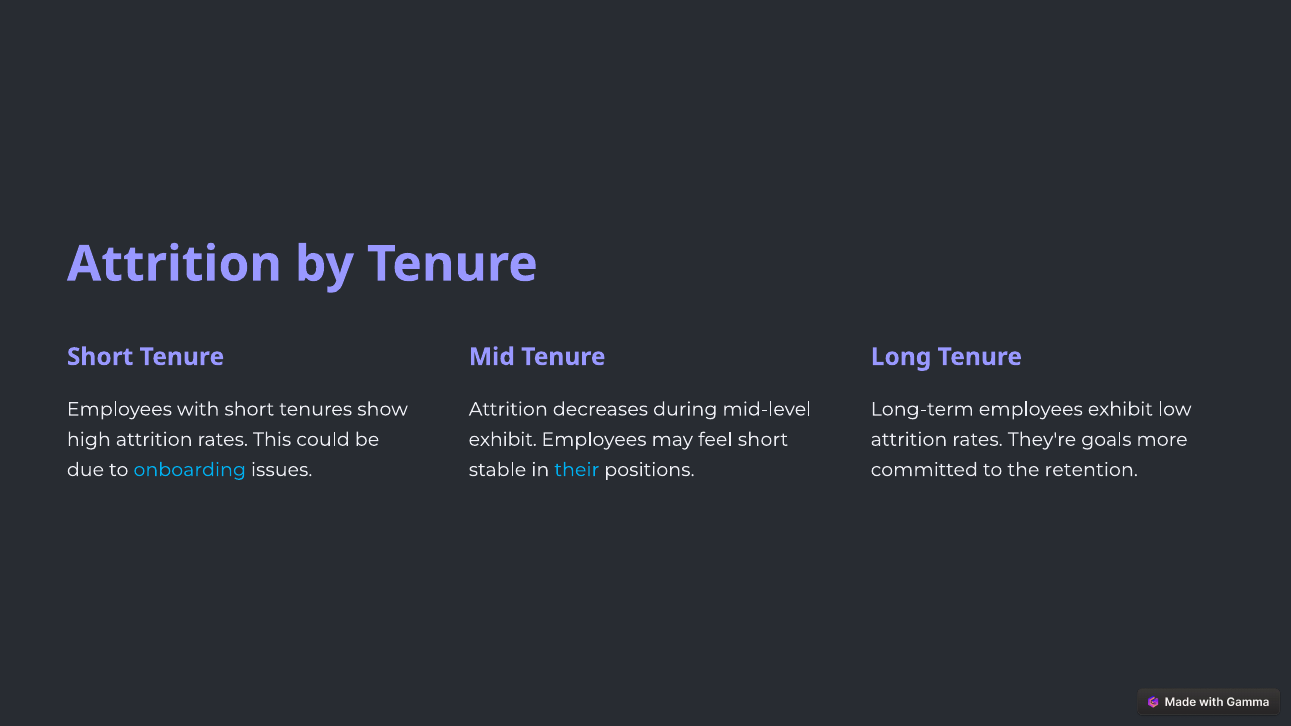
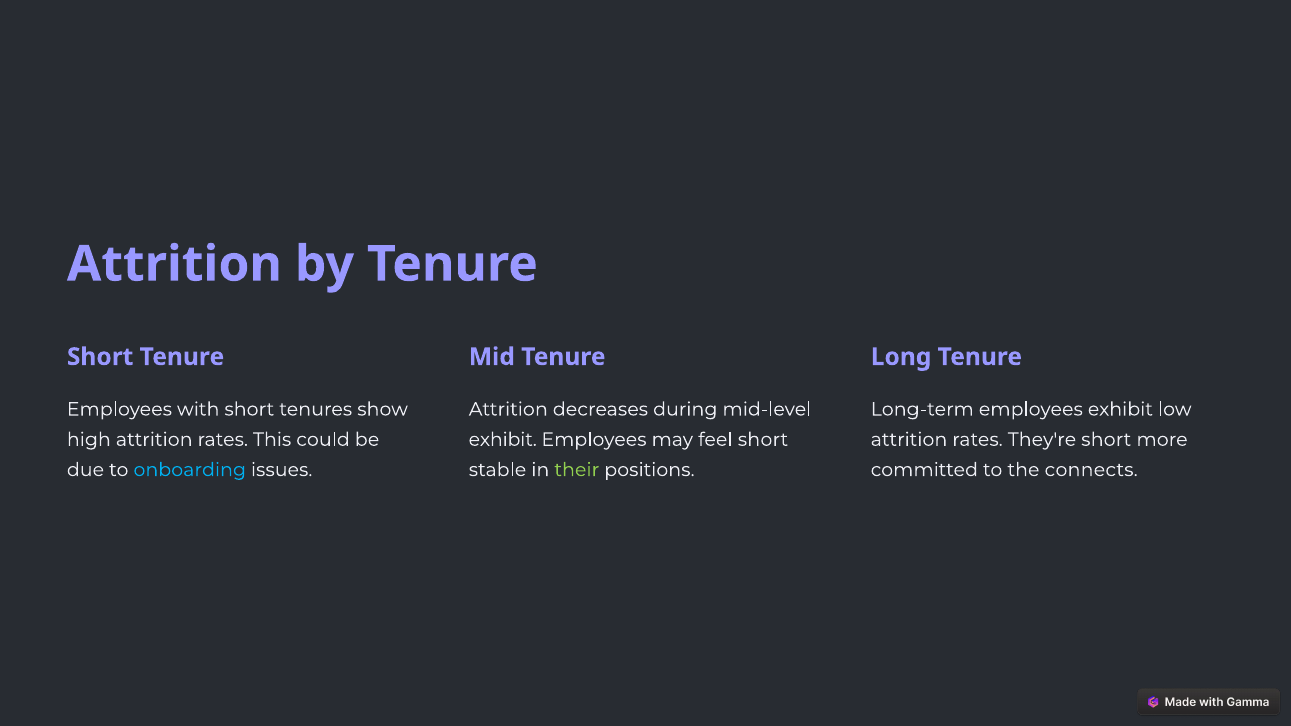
They're goals: goals -> short (1106, 440)
their colour: light blue -> light green (577, 470)
retention: retention -> connects (1091, 470)
